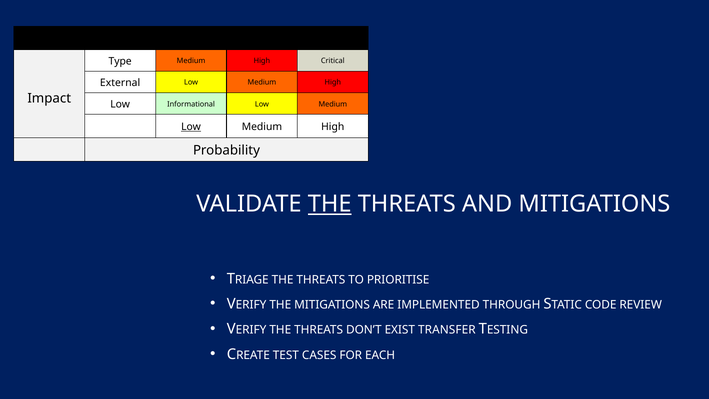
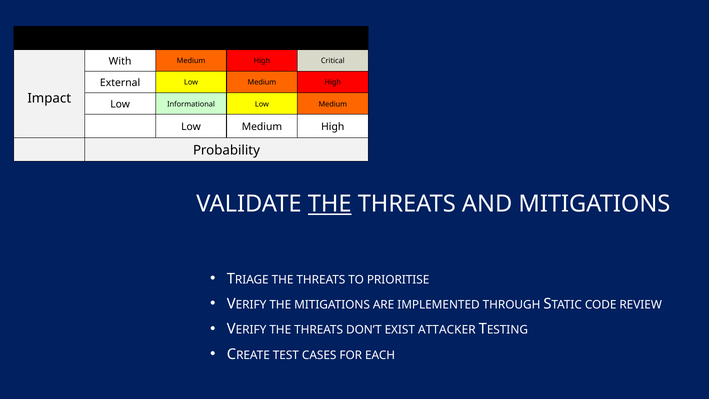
Type: Type -> With (120, 61)
Low underline: present -> none (191, 127)
TRANSFER: TRANSFER -> ATTACKER (447, 330)
